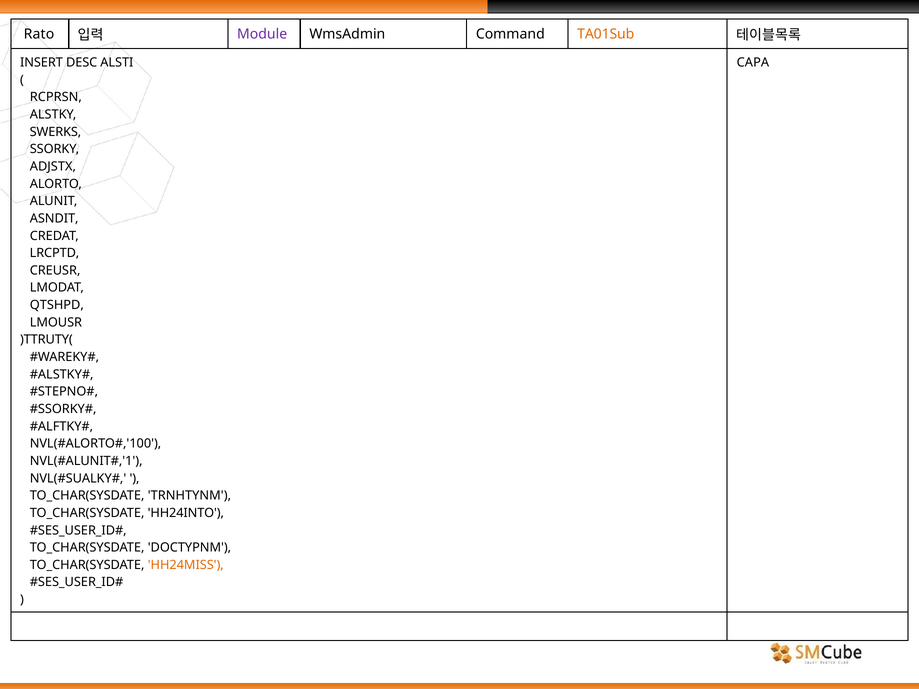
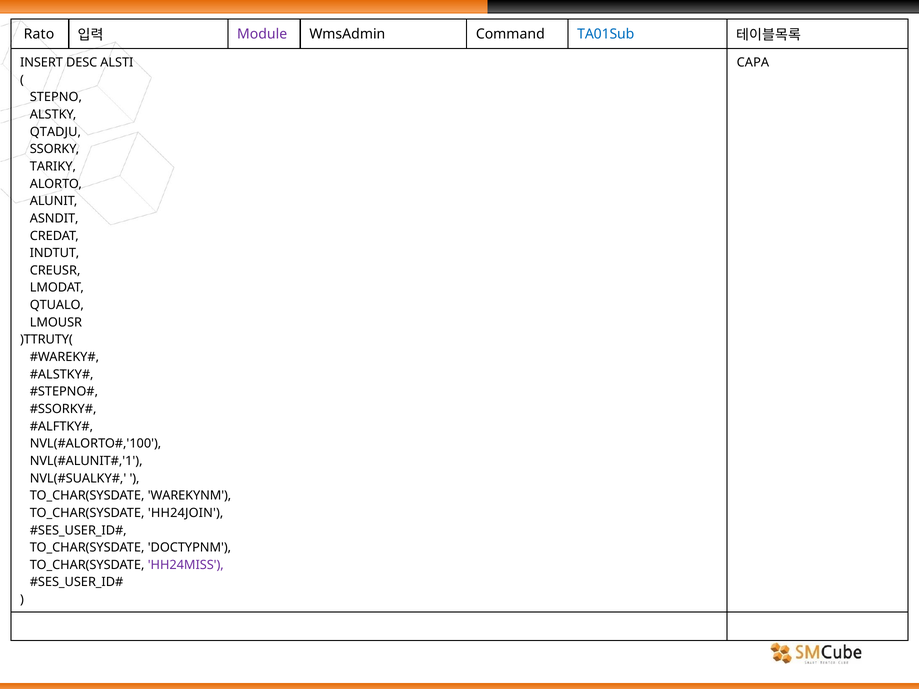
TA01Sub colour: orange -> blue (606, 34)
RCPRSN: RCPRSN -> STEPNO (56, 97)
SWERKS: SWERKS -> QTADJU (55, 132)
ADJSTX: ADJSTX -> TARIKY (53, 167)
LRCPTD: LRCPTD -> INDTUT (55, 253)
QTSHPD: QTSHPD -> QTUALO (57, 305)
TRNHTYNM: TRNHTYNM -> WAREKYNM (189, 496)
HH24INTO: HH24INTO -> HH24JOIN (186, 513)
HH24MISS colour: orange -> purple (186, 565)
